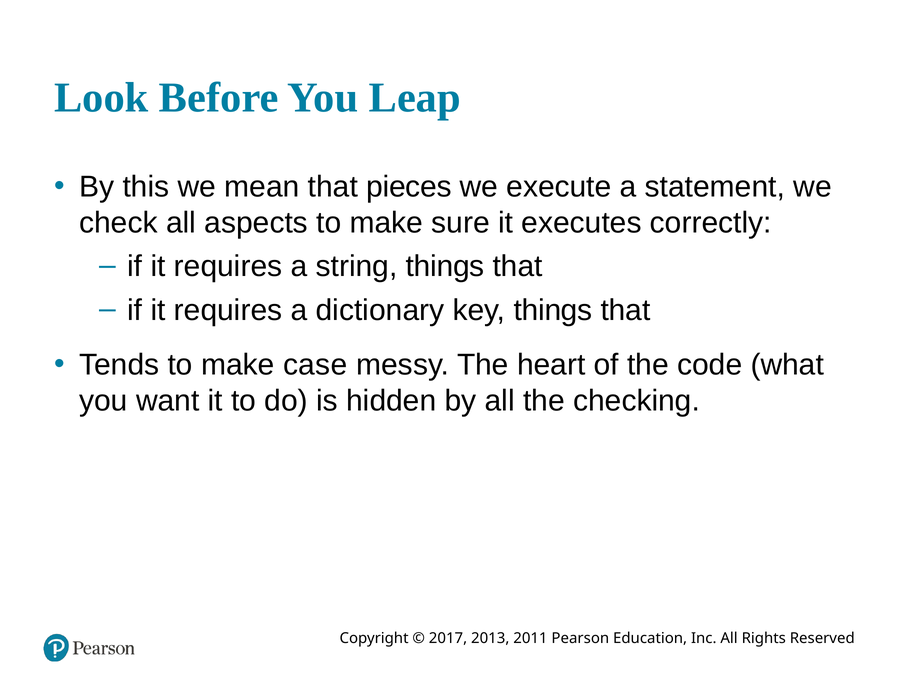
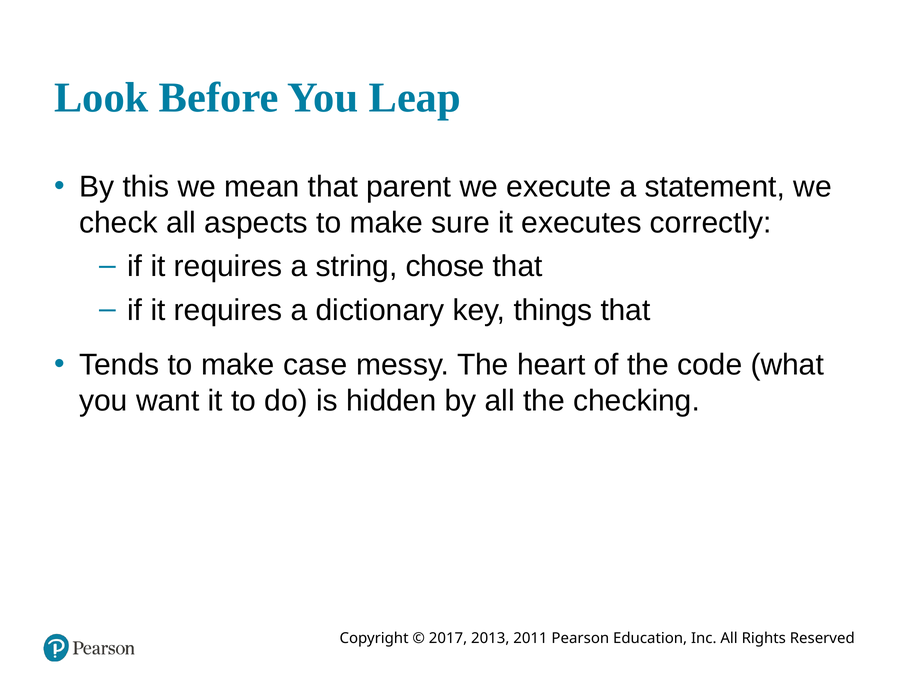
pieces: pieces -> parent (409, 187)
string things: things -> chose (445, 266)
